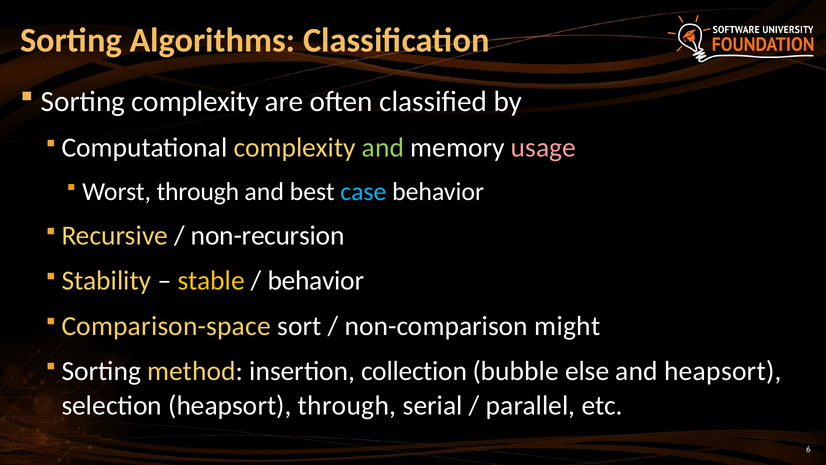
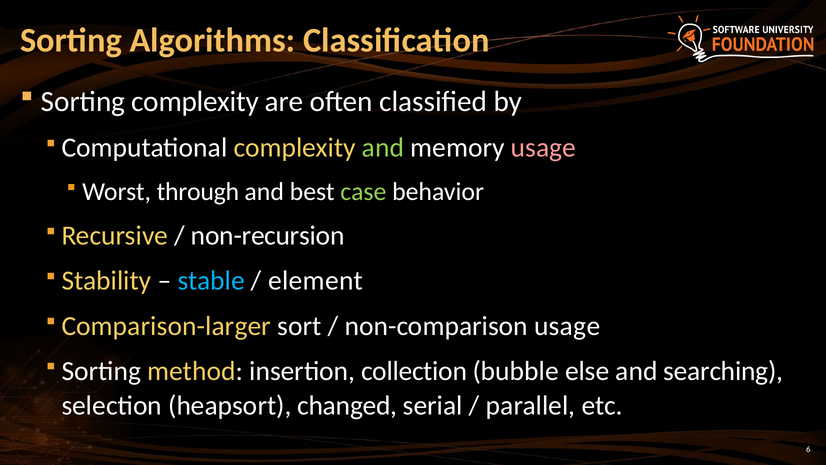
case colour: light blue -> light green (363, 192)
stable colour: yellow -> light blue (211, 281)
behavior: behavior -> element (316, 281)
Comparison-space: Comparison-space -> Comparison-larger (166, 326)
non-comparison might: might -> usage (567, 326)
and heapsort: heapsort -> searching (723, 371)
heapsort through: through -> changed (347, 406)
